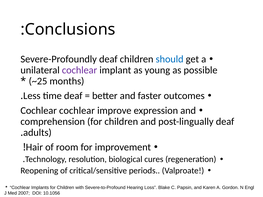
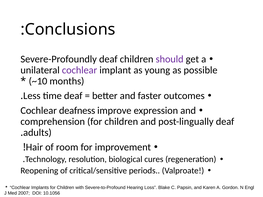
should colour: blue -> purple (170, 59)
~25: ~25 -> ~10 (38, 81)
Cochlear cochlear: cochlear -> deafness (77, 111)
